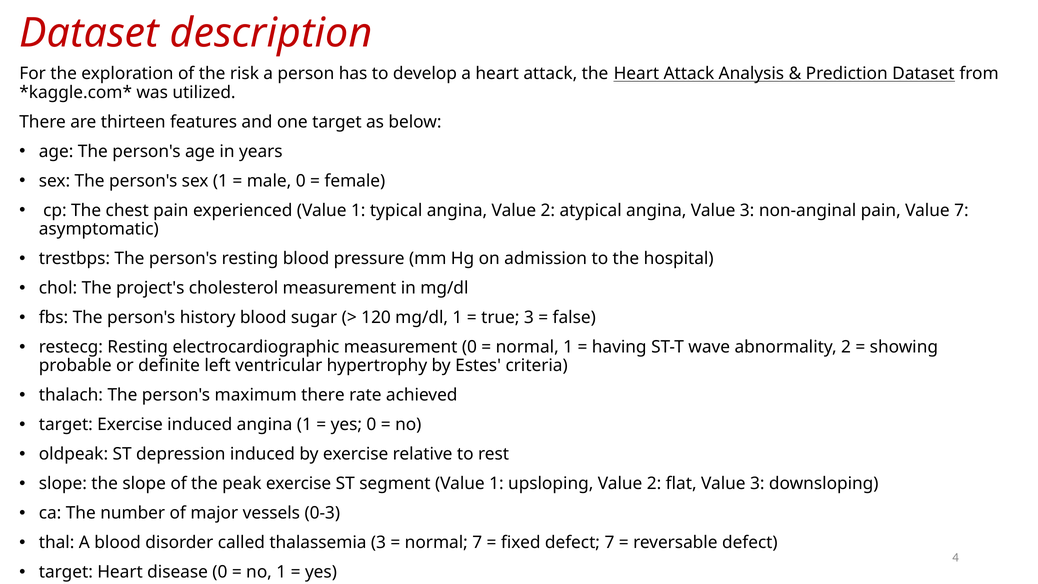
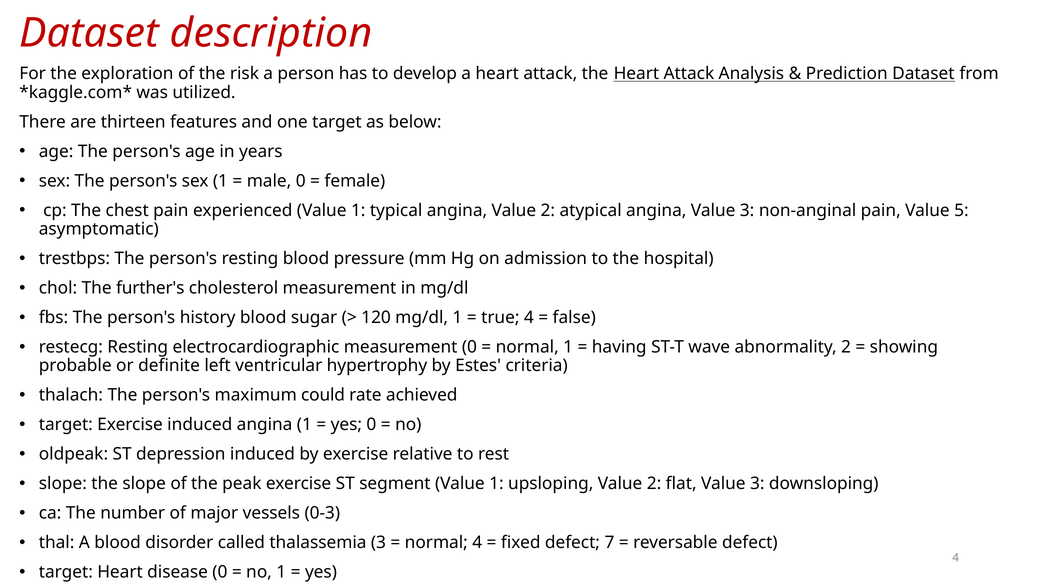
Value 7: 7 -> 5 (961, 210)
project's: project's -> further's (150, 288)
true 3: 3 -> 4 (529, 317)
maximum there: there -> could (323, 395)
normal 7: 7 -> 4 (477, 543)
